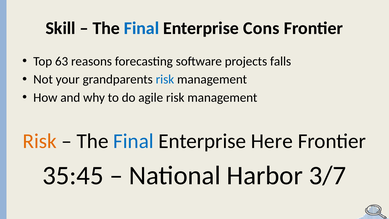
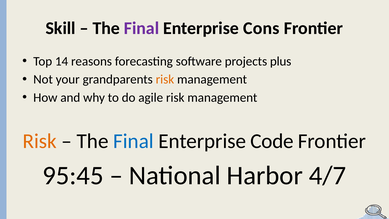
Final colour: blue -> purple (142, 28)
63: 63 -> 14 (62, 61)
falls: falls -> plus (281, 61)
risk colour: blue -> orange (165, 79)
Here: Here -> Code (272, 141)
35:45: 35:45 -> 95:45 (73, 175)
3/7: 3/7 -> 4/7 (328, 175)
